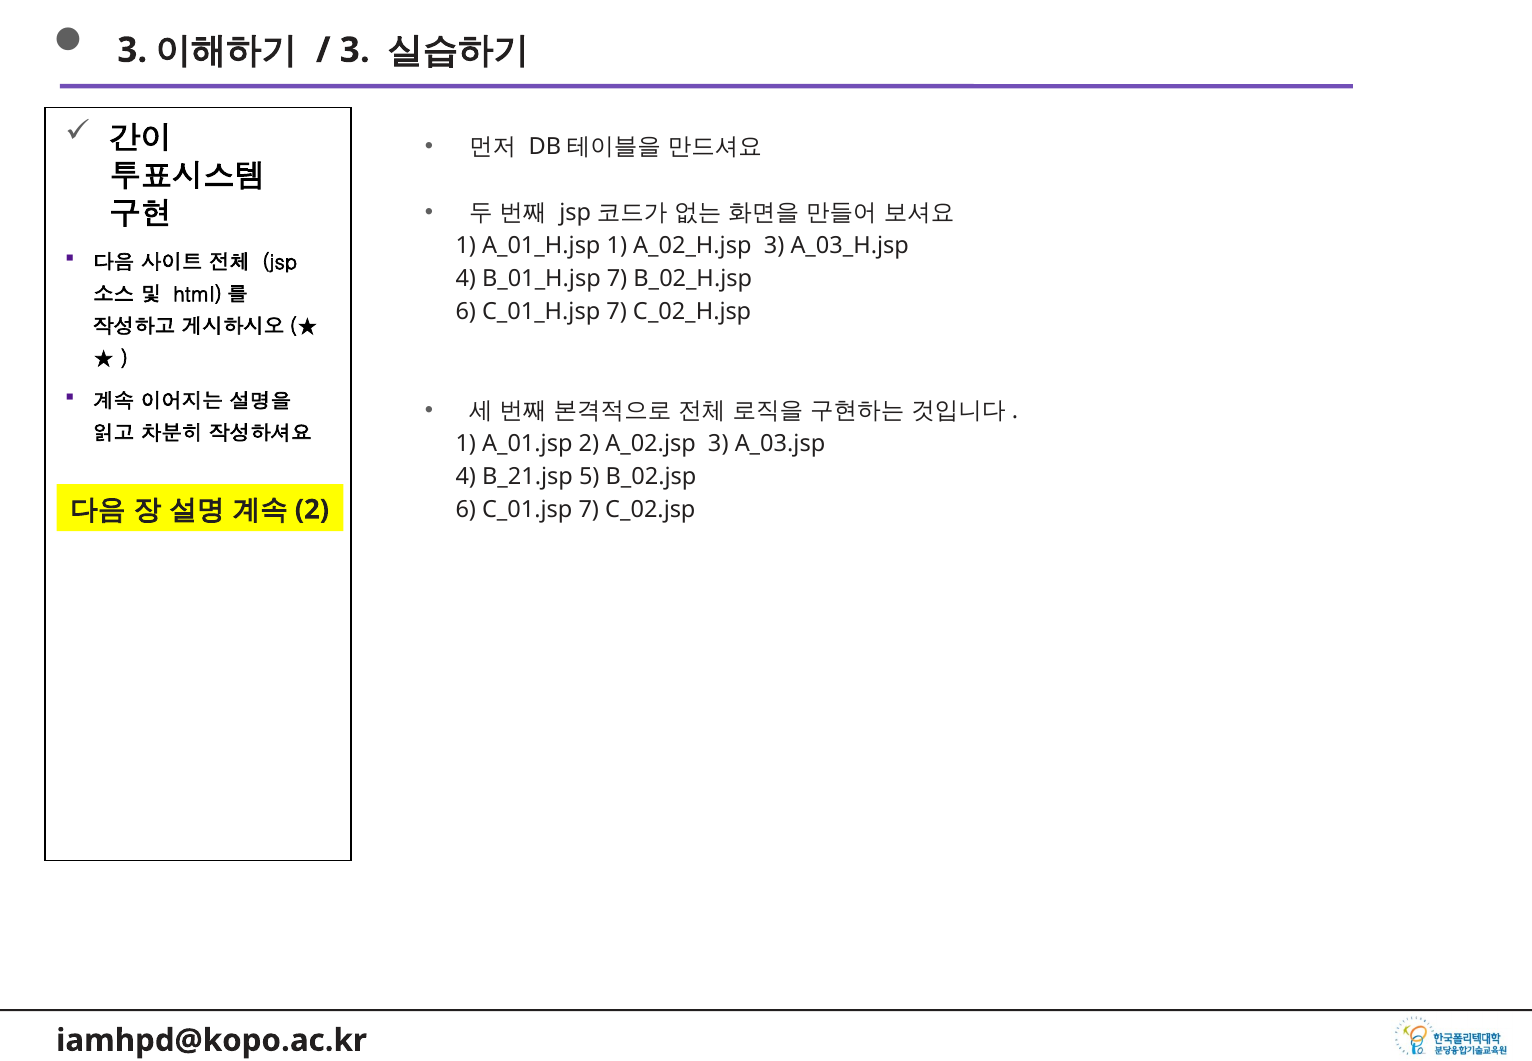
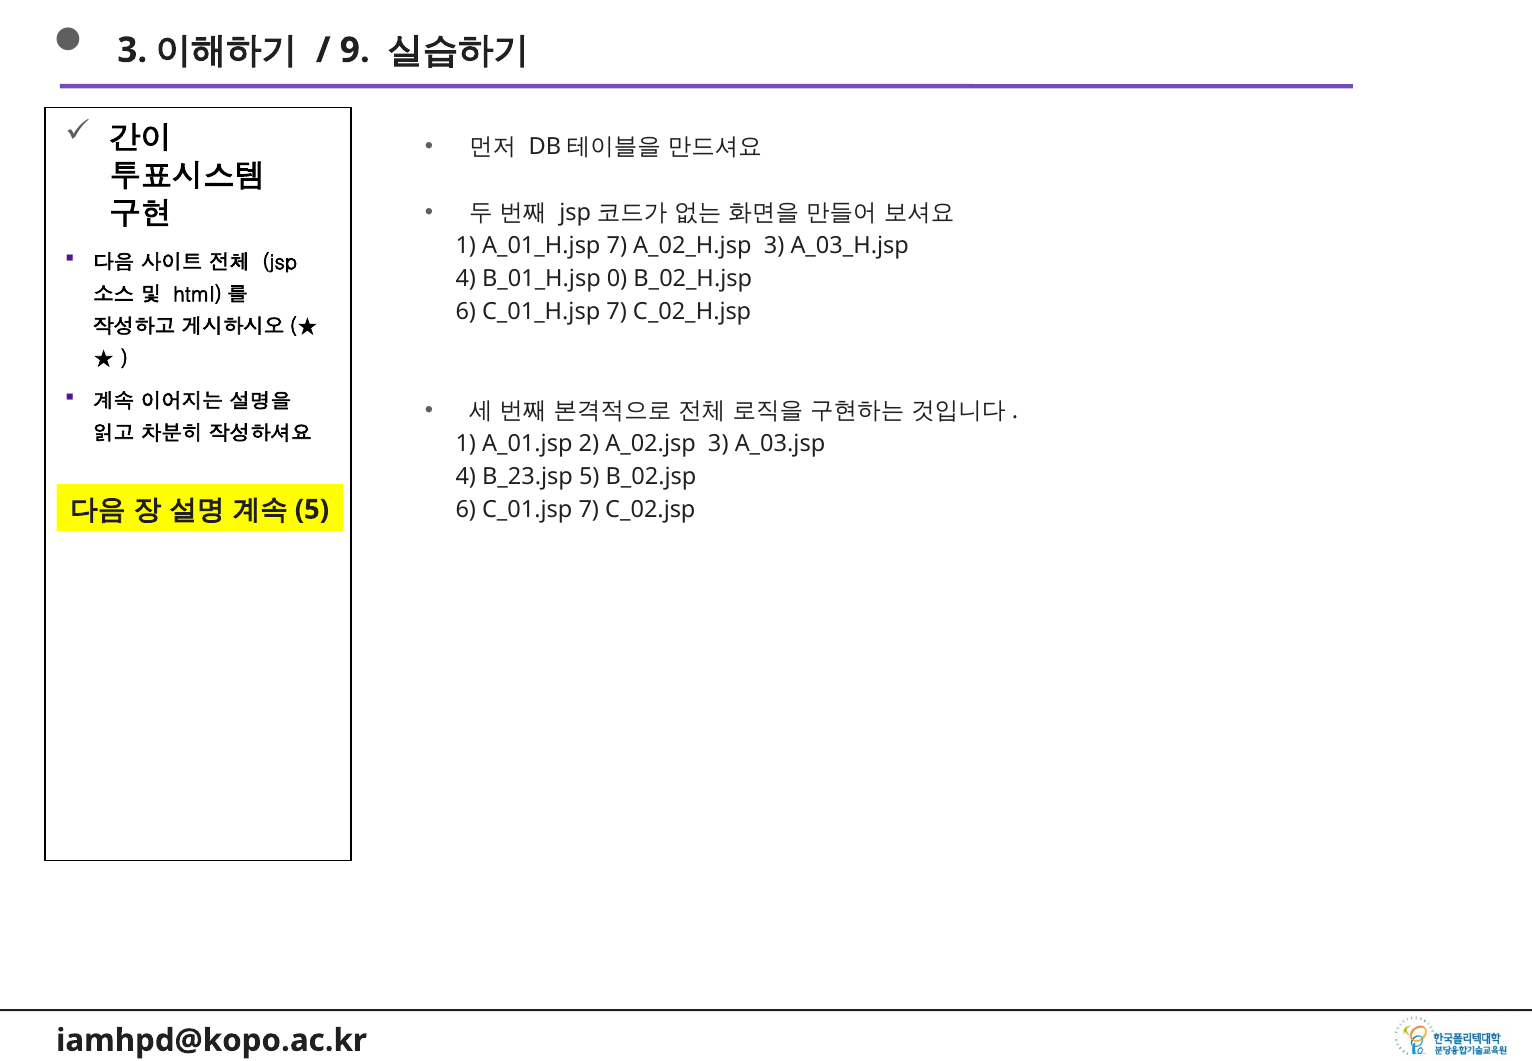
3: 3 -> 9 (355, 50)
A_01_H.jsp 1: 1 -> 7 (617, 246)
B_01_H.jsp 7: 7 -> 0 (617, 279)
B_21.jsp: B_21.jsp -> B_23.jsp (527, 477)
2: 2 -> 5 (312, 509)
